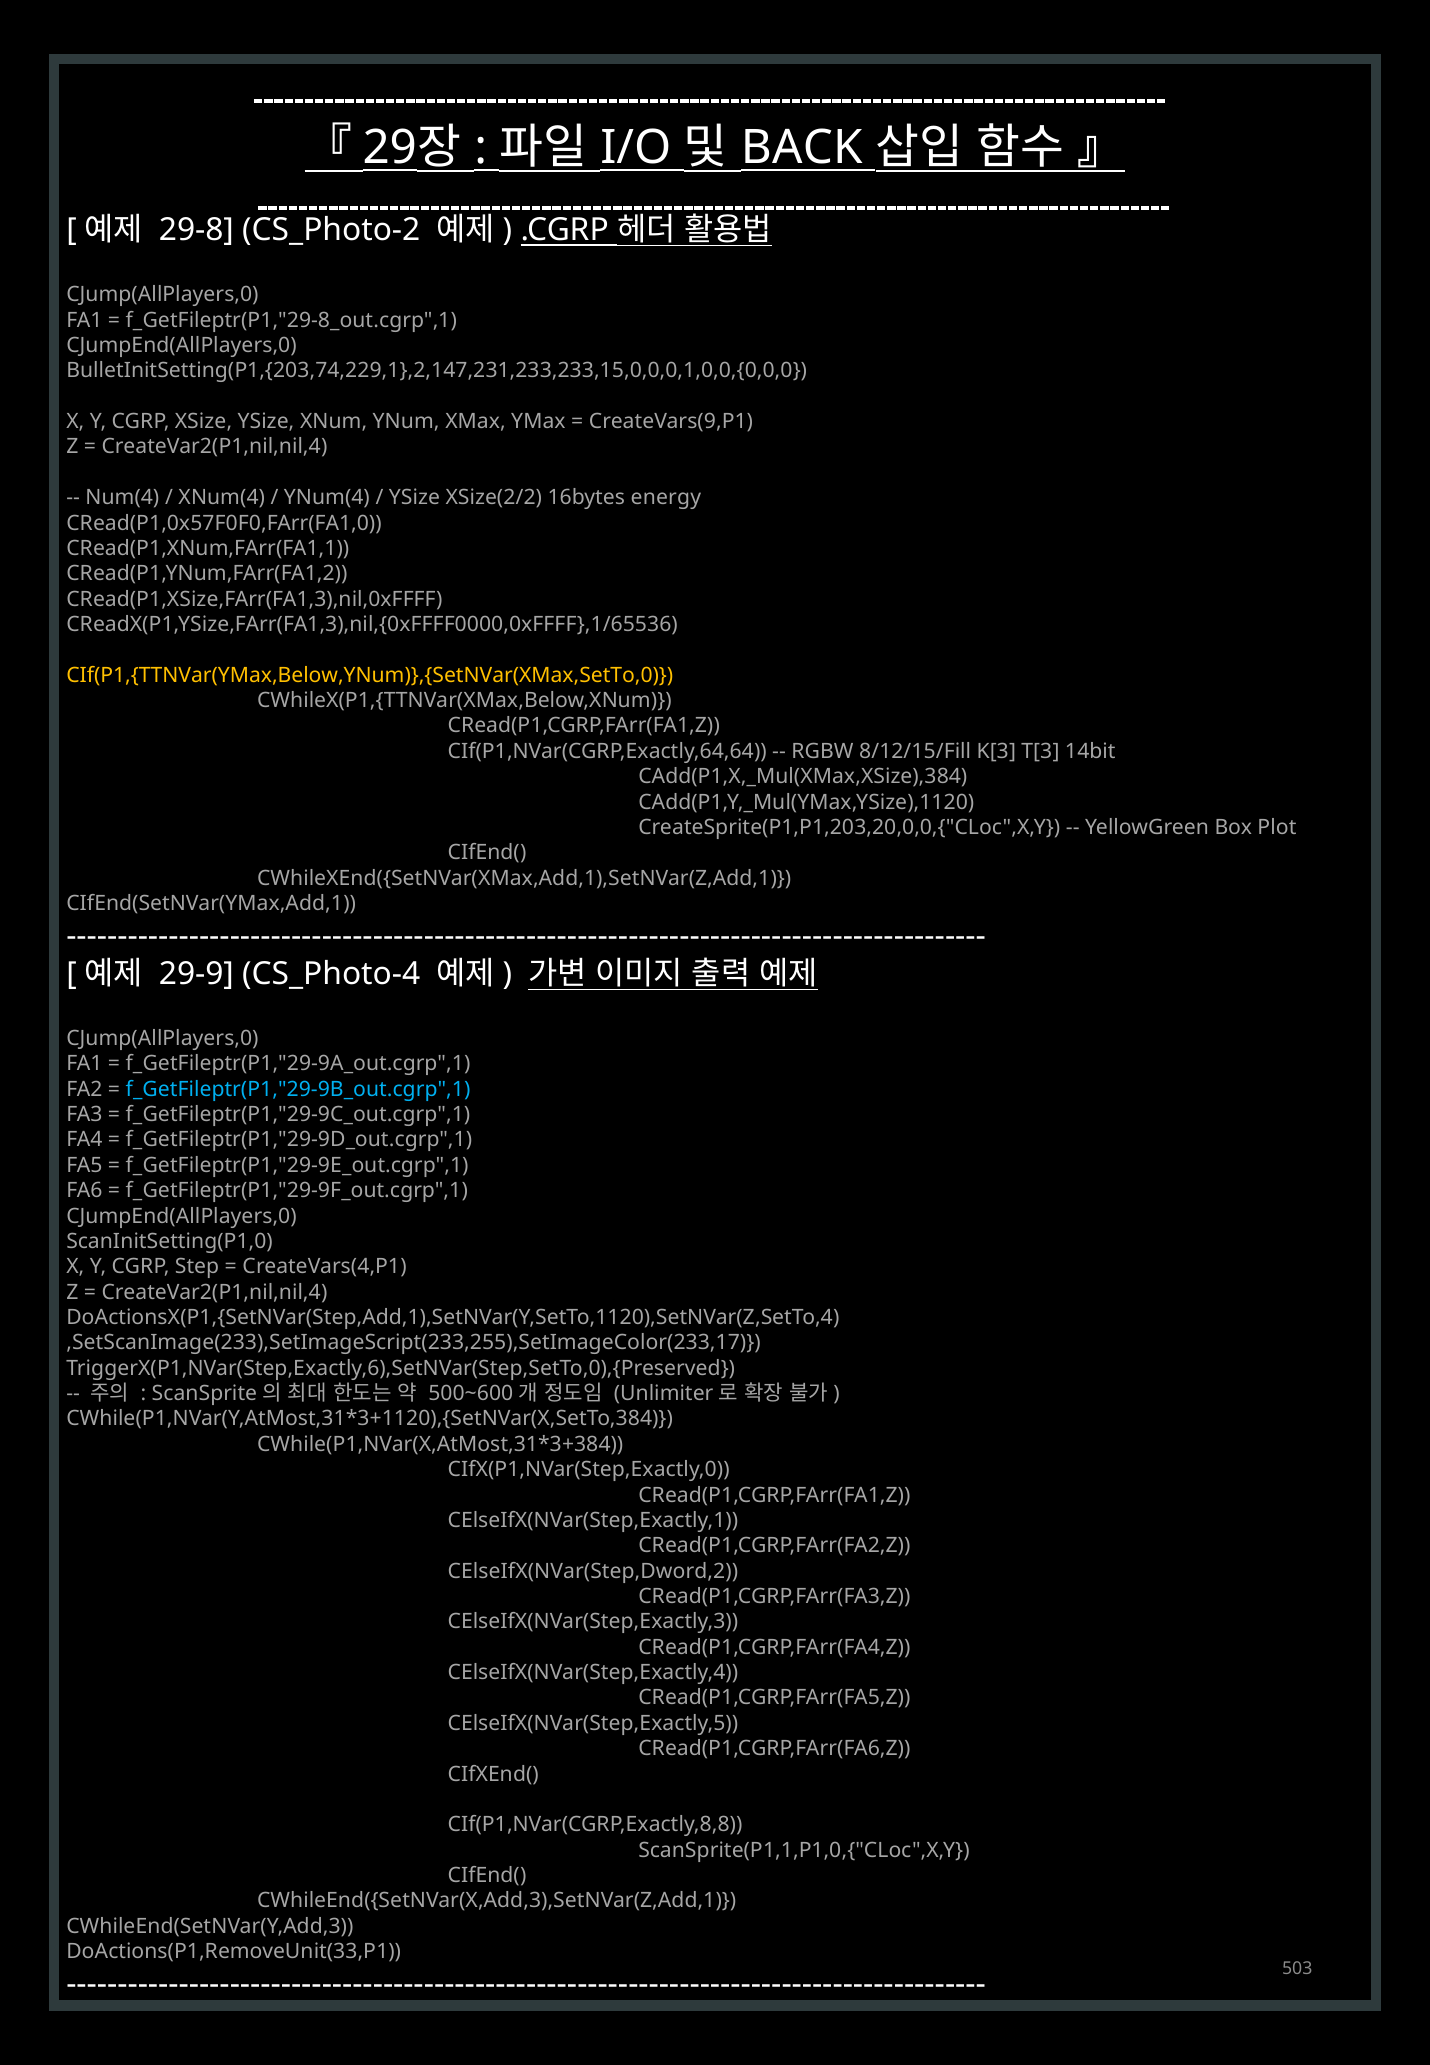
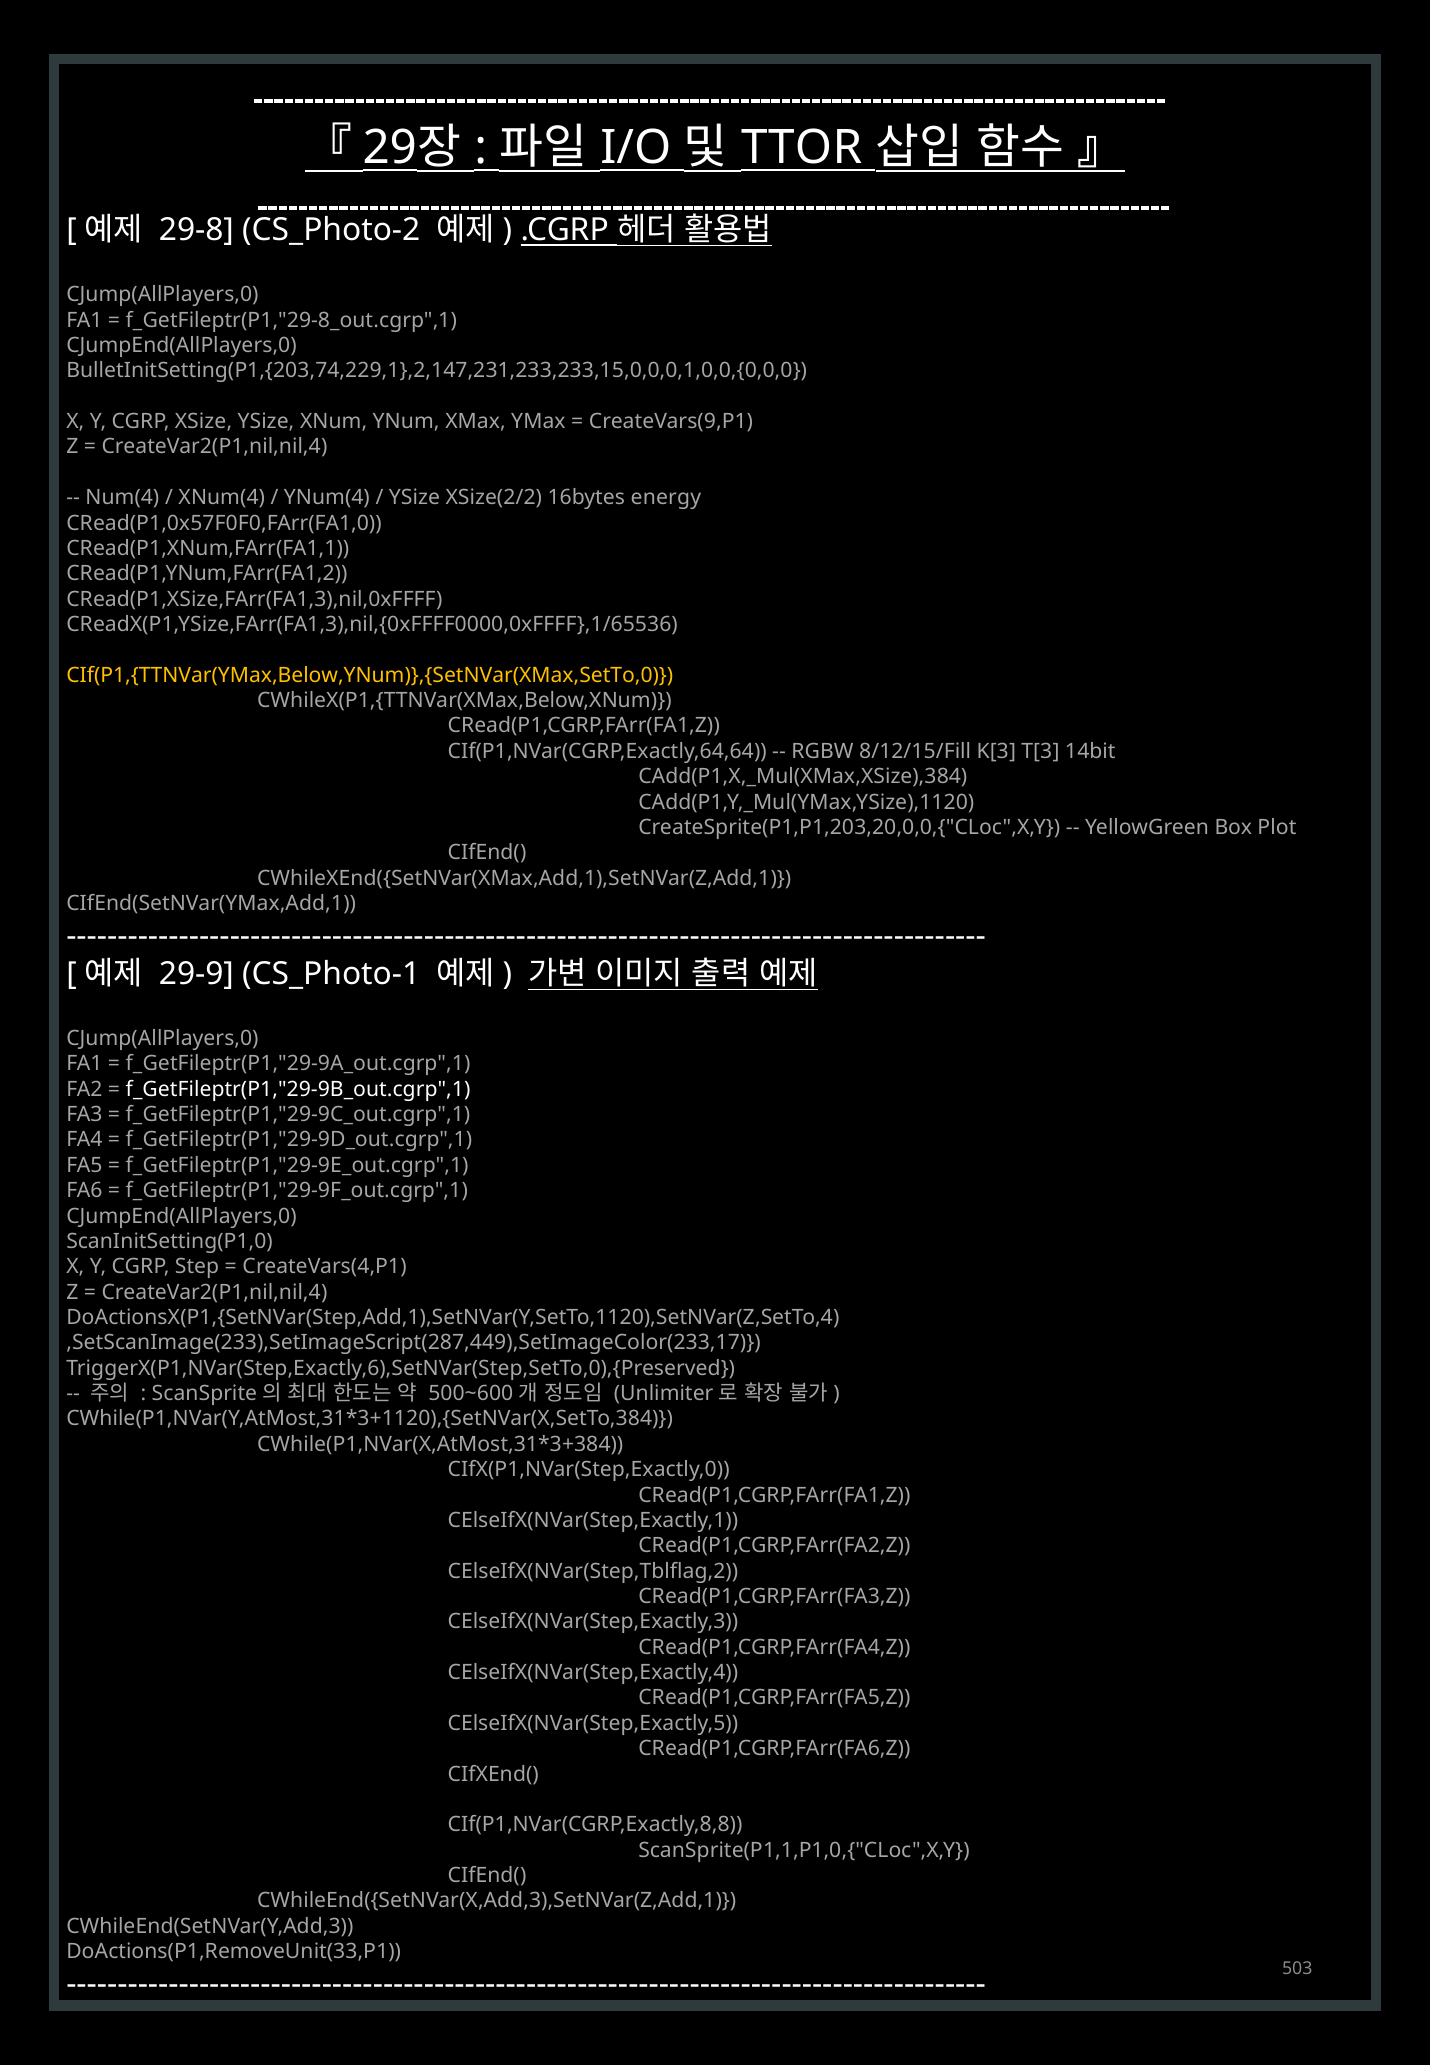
BACK: BACK -> TTOR (802, 148)
CS_Photo-4: CS_Photo-4 -> CS_Photo-1 (331, 974)
f_GetFileptr(P1,"29-9B_out.cgrp",1 colour: light blue -> white (298, 1089)
,SetScanImage(233),SetImageScript(233,255),SetImageColor(233,17: ,SetScanImage(233),SetImageScript(233,255),SetImageColor(233,17 -> ,SetScanImage(233),SetImageScript(287,449),SetImageColor(233,17 (414, 1343)
CElseIfX(NVar(Step,Dword,2: CElseIfX(NVar(Step,Dword,2 -> CElseIfX(NVar(Step,Tblflag,2 (593, 1572)
